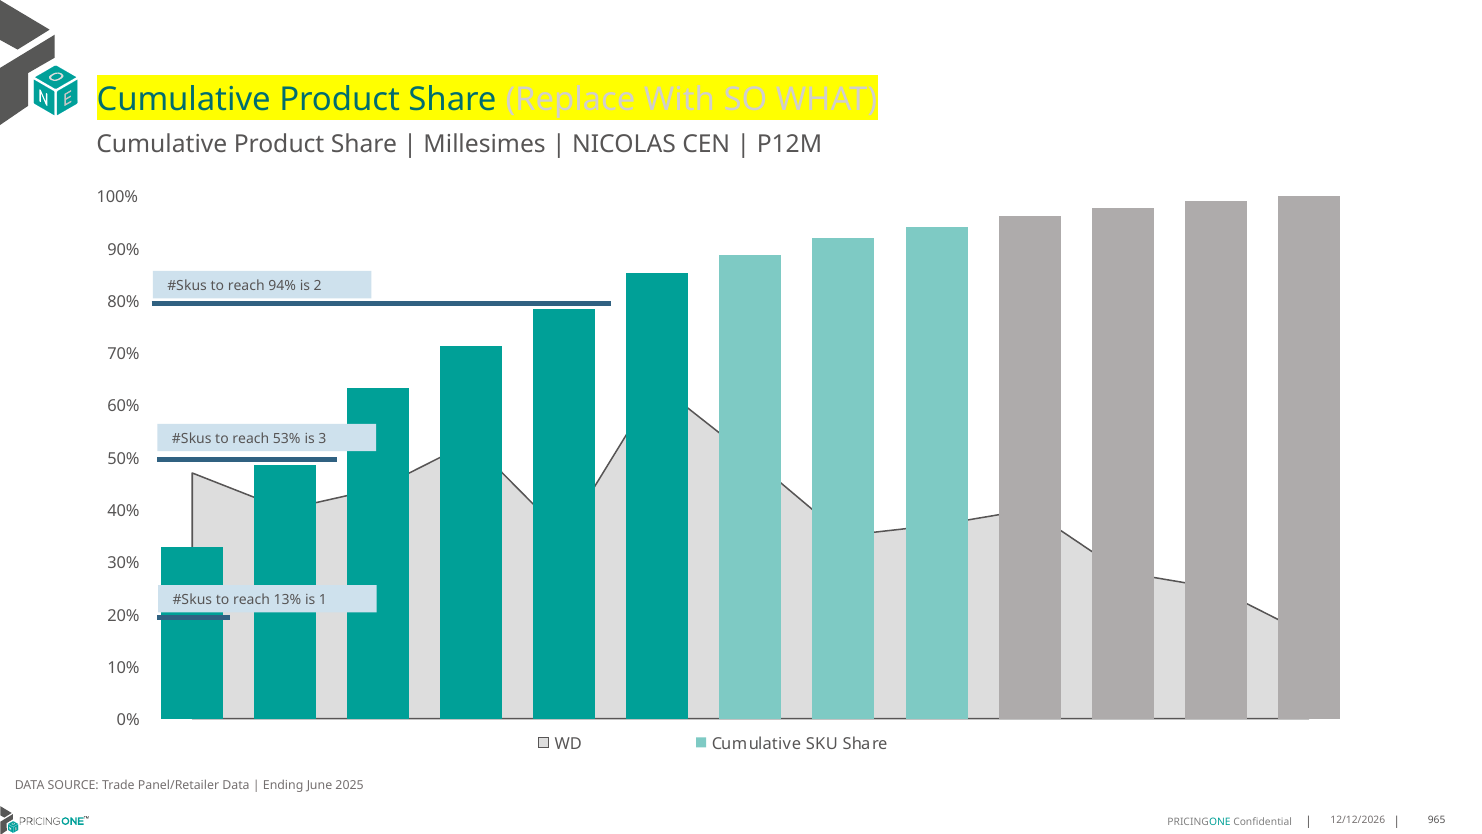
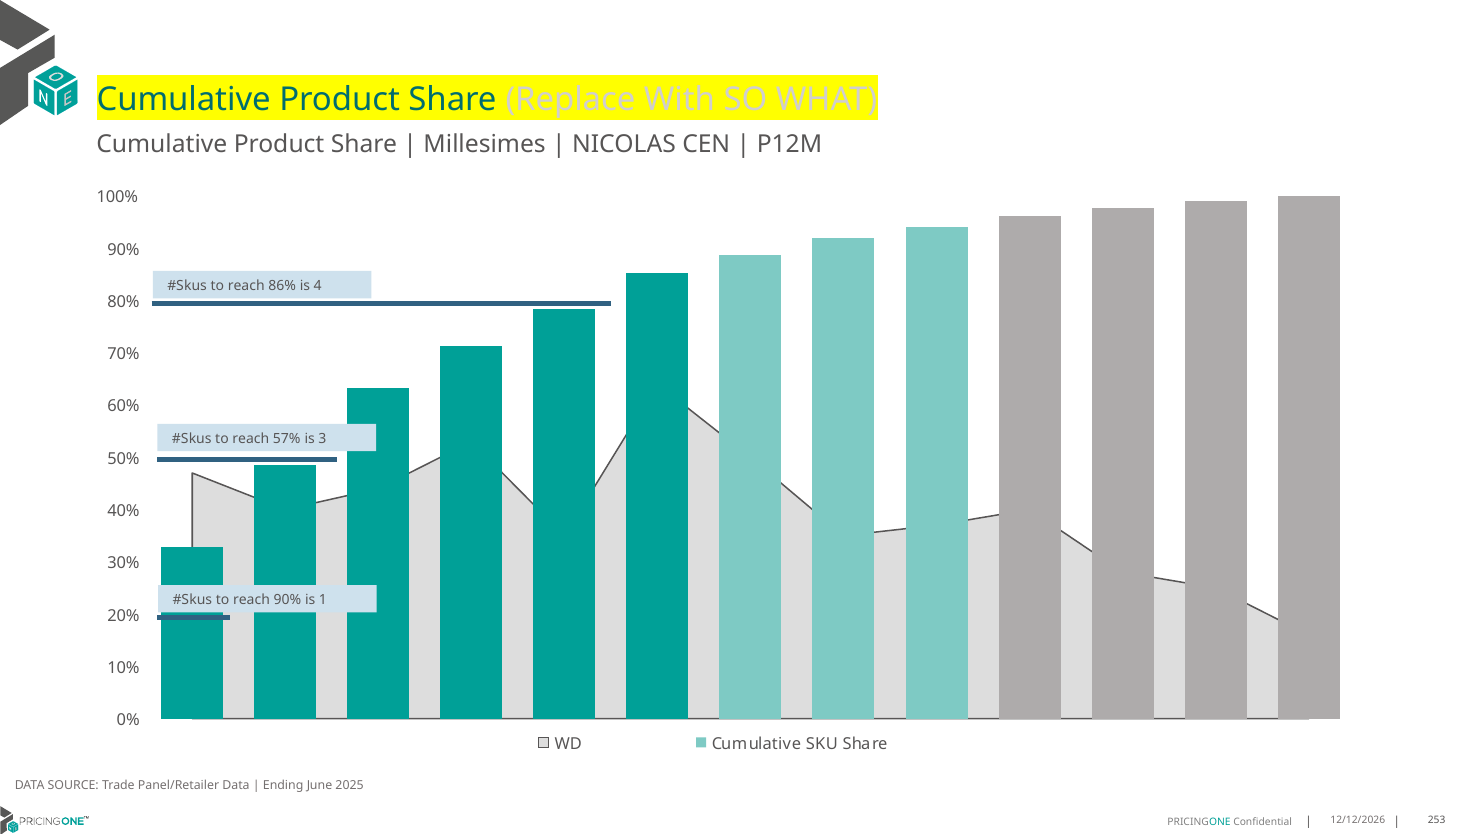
94%: 94% -> 86% (282, 285)
2: 2 -> 4 (318, 285)
53%: 53% -> 57% (287, 438)
reach 13%: 13% -> 90% (287, 599)
965: 965 -> 253 (1437, 820)
